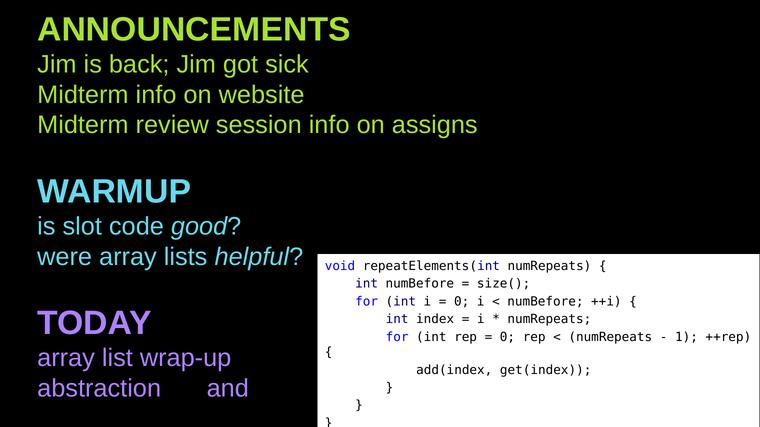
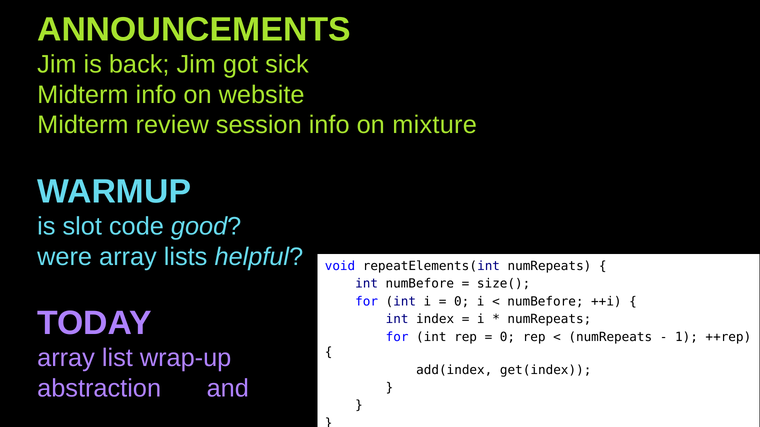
assigns: assigns -> mixture (435, 125)
